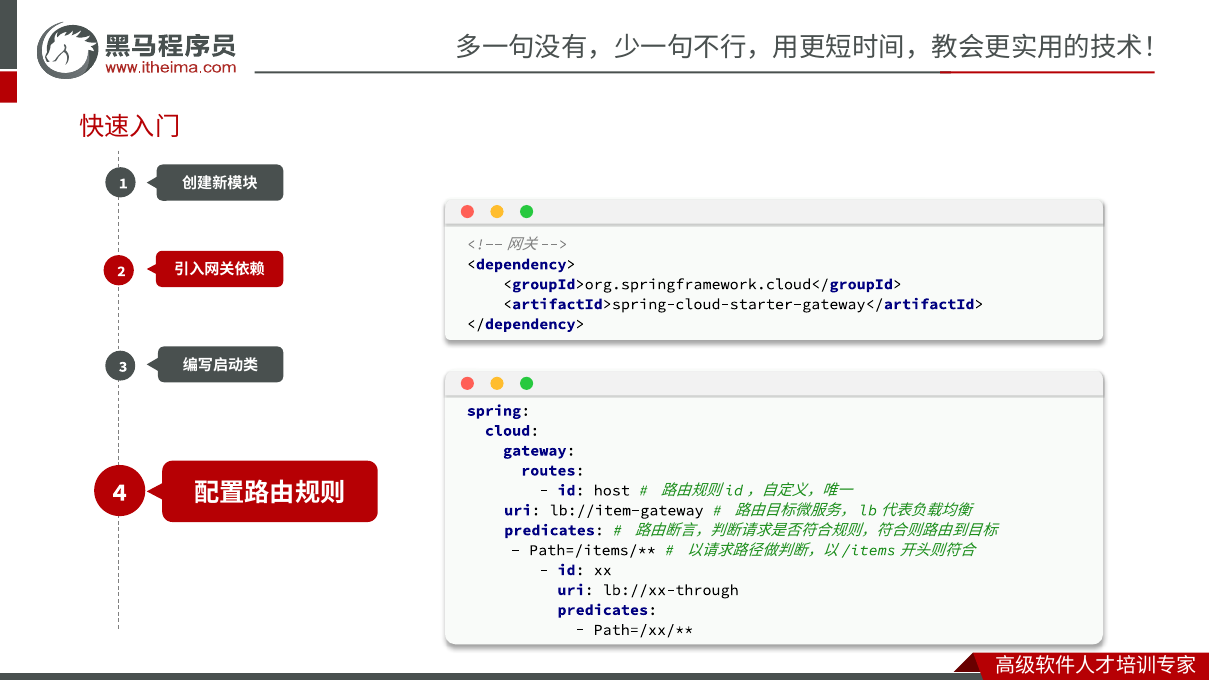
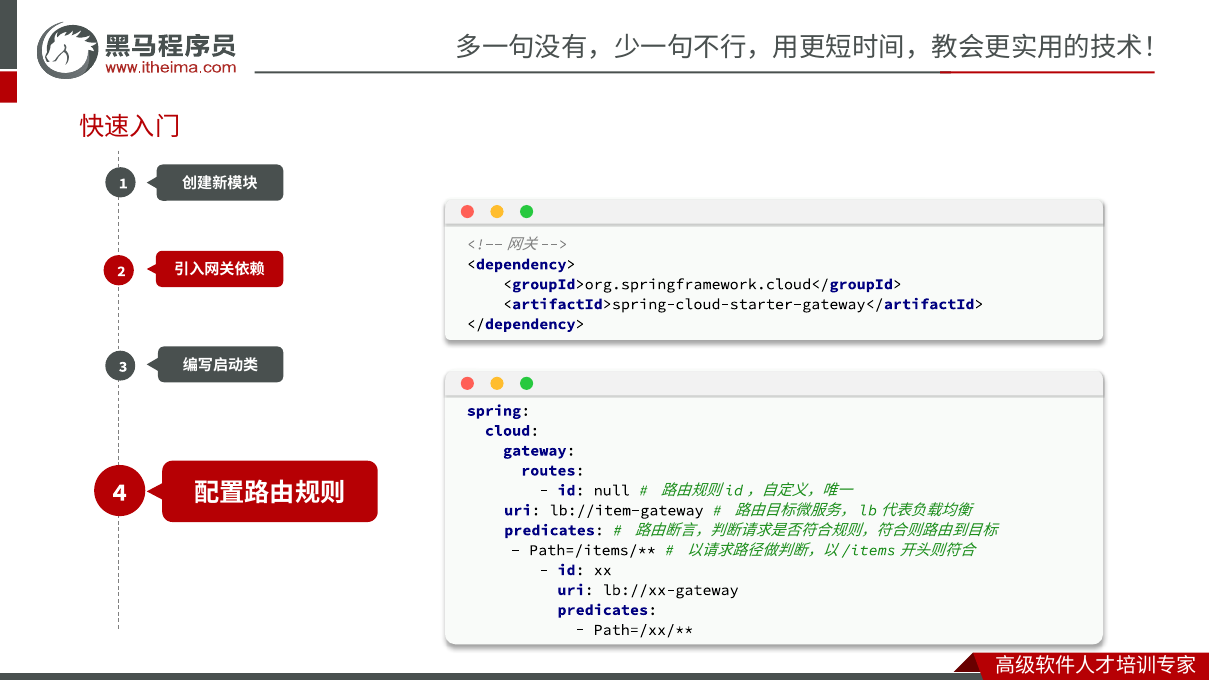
host: host -> null (612, 490)
lb://xx-through: lb://xx-through -> lb://xx-gateway (671, 590)
